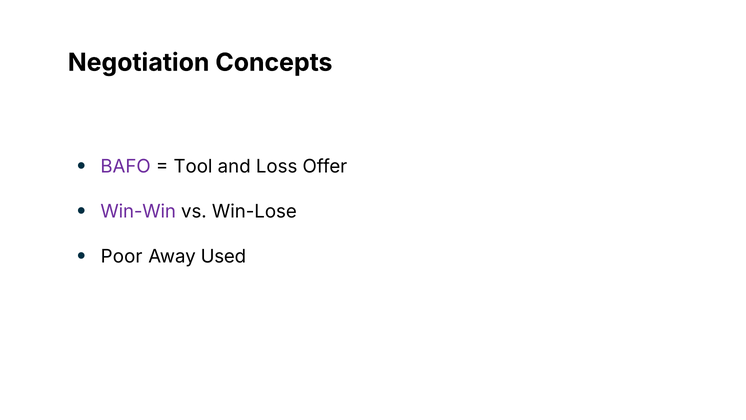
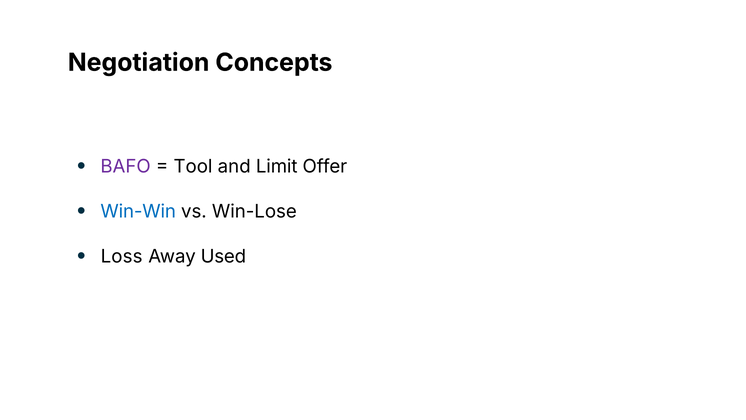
Loss: Loss -> Limit (277, 167)
Win-Win colour: purple -> blue (138, 211)
Poor: Poor -> Loss (122, 256)
